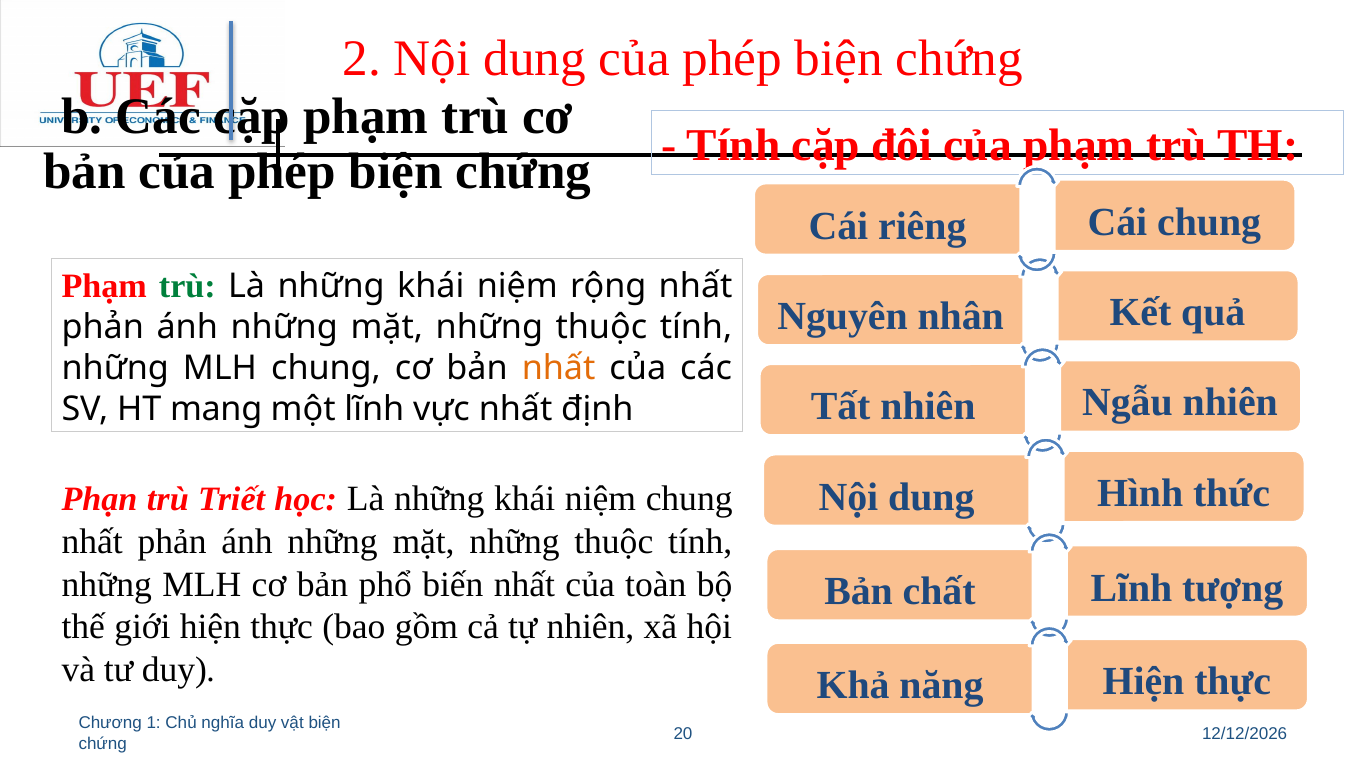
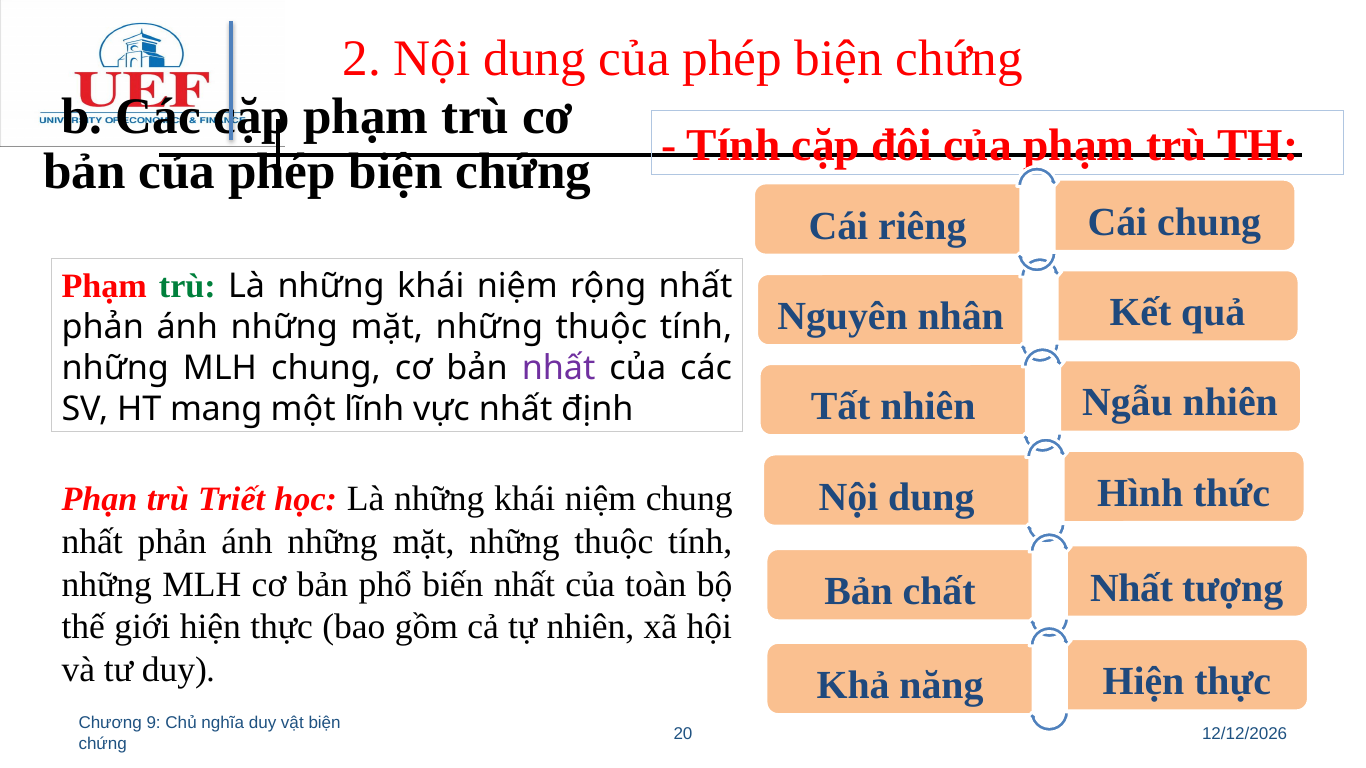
nhất colour: orange -> purple (559, 368)
Lĩnh: Lĩnh -> Nhất (1132, 588)
1: 1 -> 9 (154, 724)
